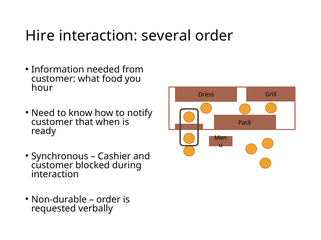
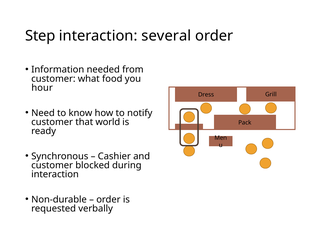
Hire: Hire -> Step (40, 36)
when: when -> world (108, 122)
